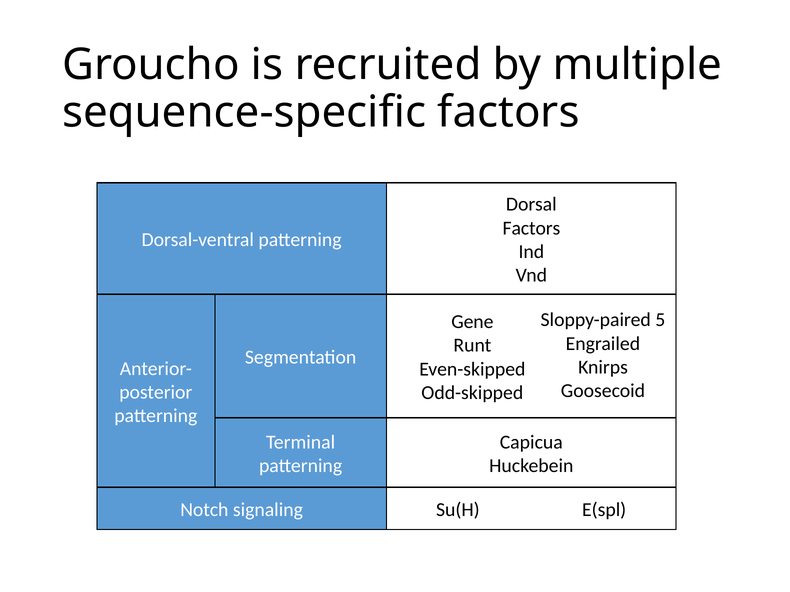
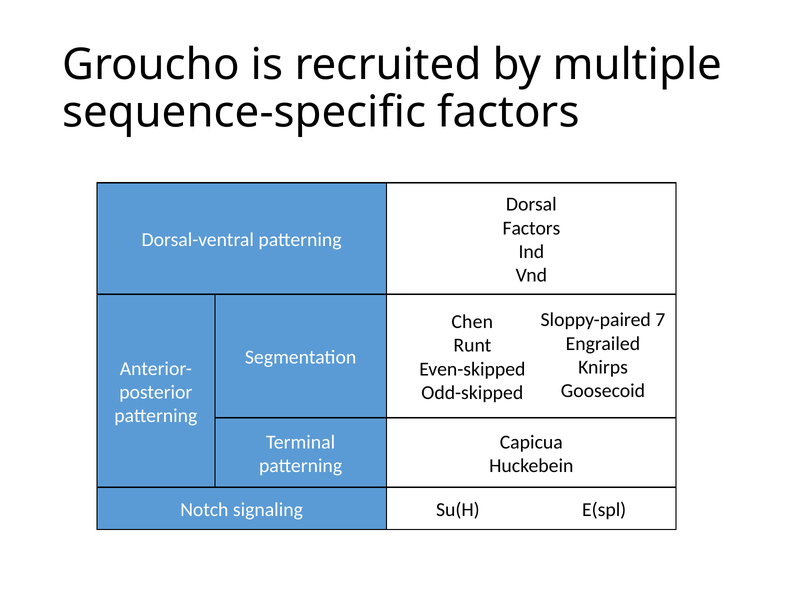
5: 5 -> 7 (660, 320)
Gene: Gene -> Chen (472, 322)
